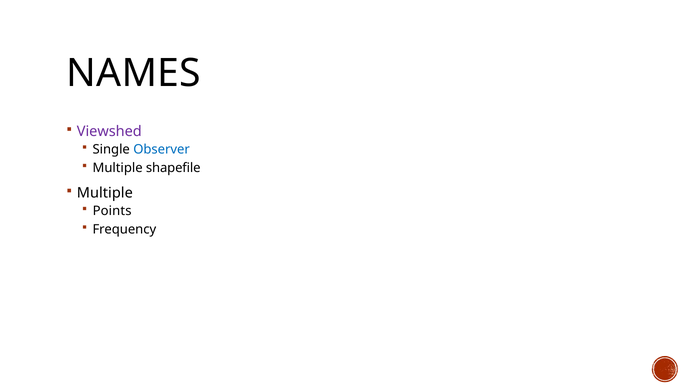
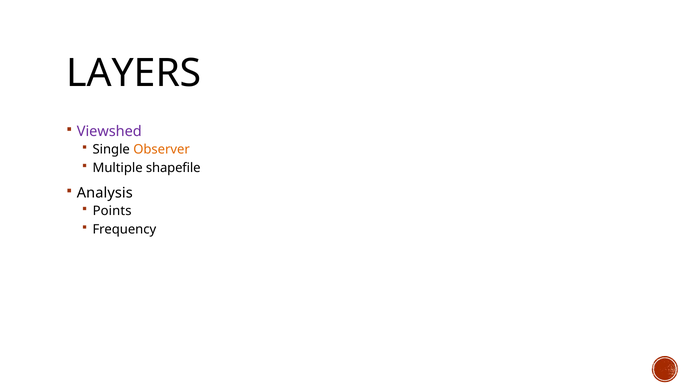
NAMES: NAMES -> LAYERS (134, 73)
Observer colour: blue -> orange (162, 149)
Multiple: Multiple -> Analysis (105, 193)
